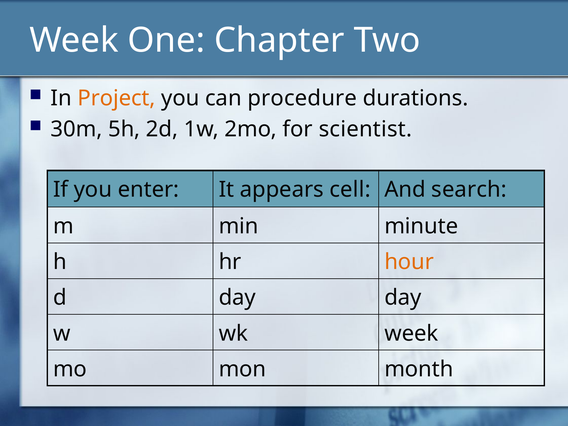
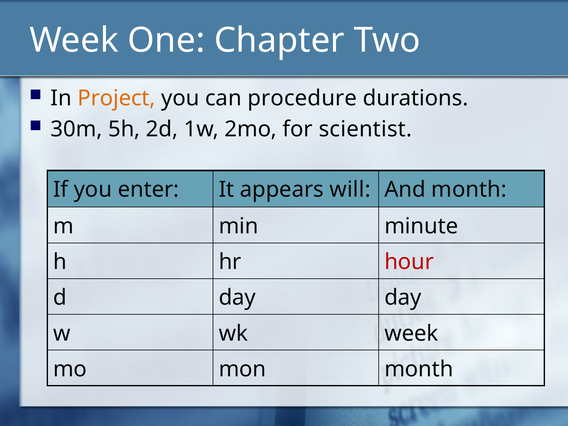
cell: cell -> will (350, 190)
And search: search -> month (469, 190)
hour colour: orange -> red (409, 262)
